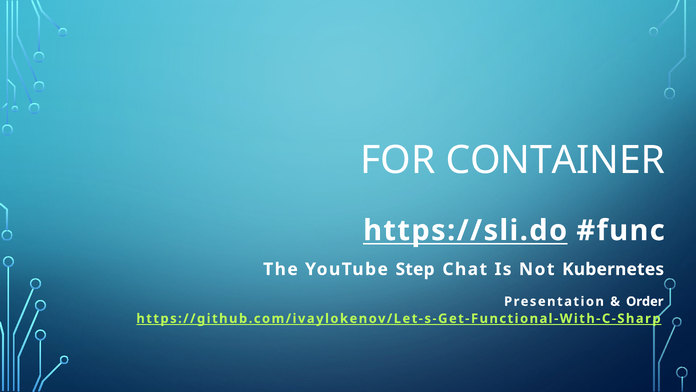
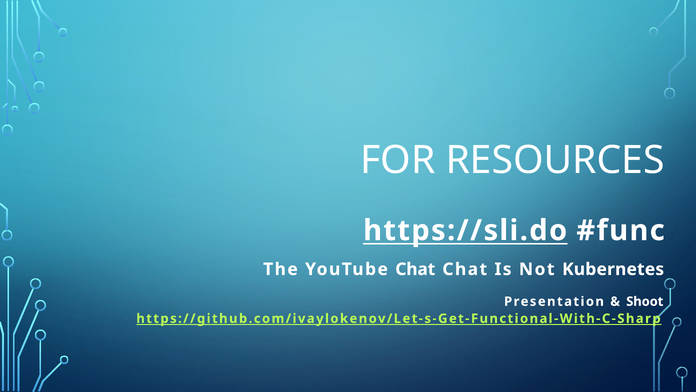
CONTAINER: CONTAINER -> RESOURCES (555, 160)
YouTube Step: Step -> Chat (415, 269)
Order: Order -> Shoot (645, 301)
